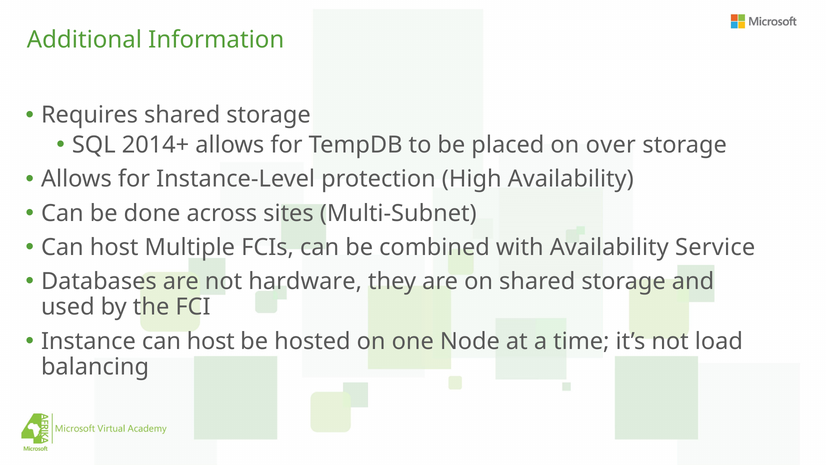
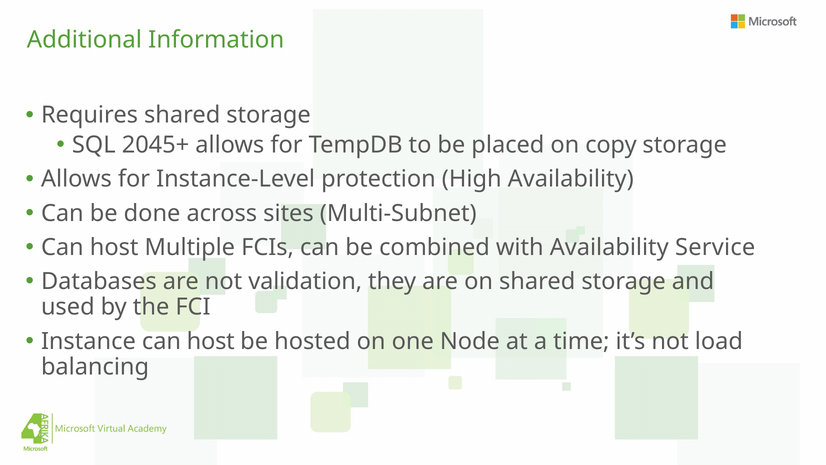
2014+: 2014+ -> 2045+ (156, 145)
over: over -> copy (611, 145)
hardware: hardware -> validation (305, 281)
